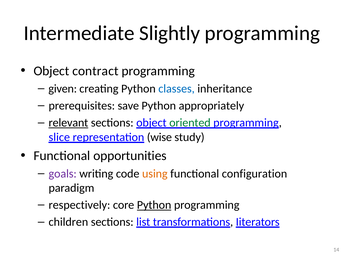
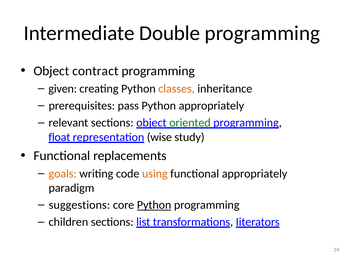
Slightly: Slightly -> Double (170, 33)
classes colour: blue -> orange (177, 89)
save: save -> pass (128, 106)
relevant underline: present -> none (68, 123)
slice: slice -> float (59, 137)
opportunities: opportunities -> replacements (130, 156)
goals colour: purple -> orange (63, 174)
functional configuration: configuration -> appropriately (255, 174)
respectively: respectively -> suggestions (79, 205)
